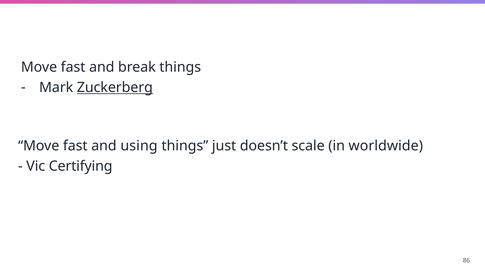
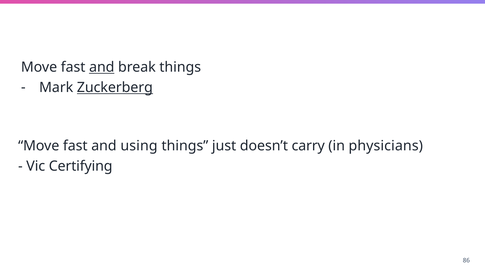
and underline: none -> present (102, 67)
scale: scale -> carry (308, 146)
worldwide: worldwide -> physicians (386, 146)
